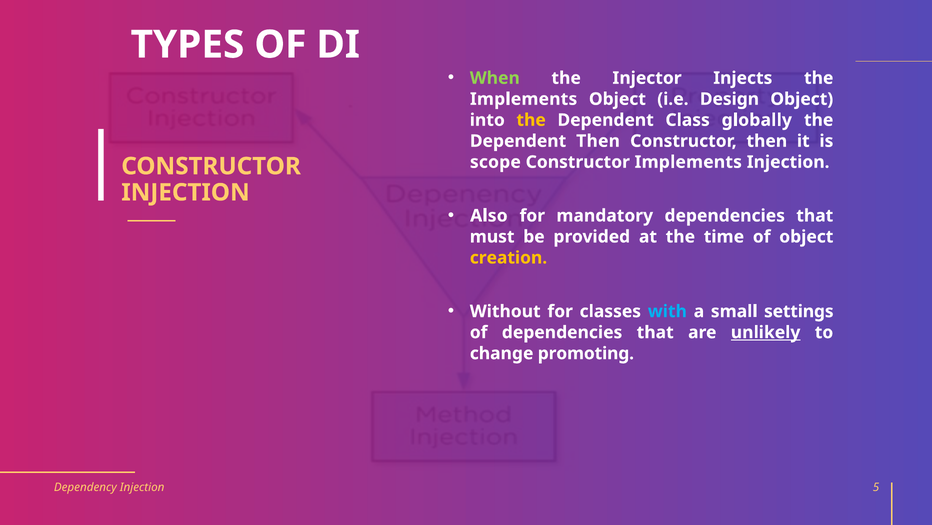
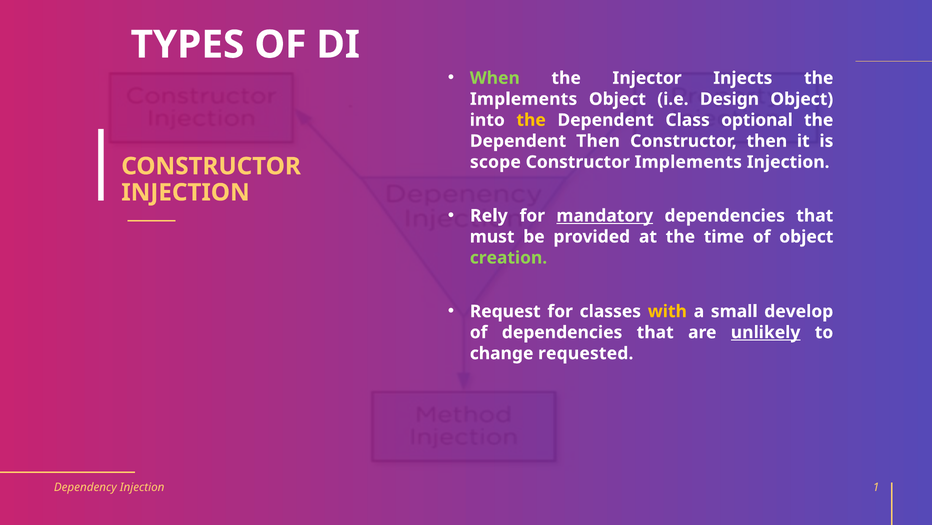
globally: globally -> optional (757, 120)
Also: Also -> Rely (489, 215)
mandatory underline: none -> present (605, 215)
creation colour: yellow -> light green (508, 257)
Without: Without -> Request (505, 311)
with colour: light blue -> yellow (667, 311)
settings: settings -> develop (799, 311)
promoting: promoting -> requested (586, 353)
5: 5 -> 1 (876, 487)
